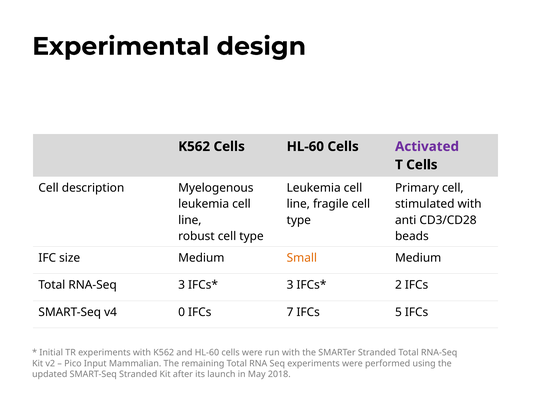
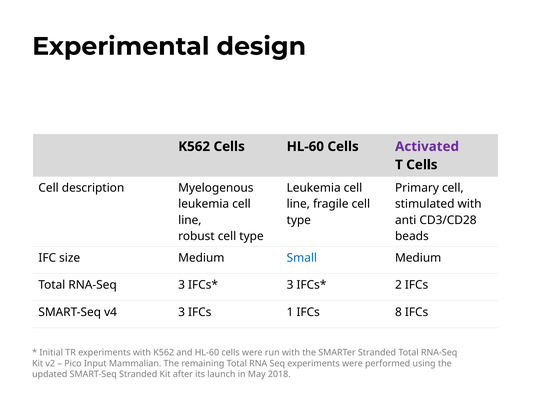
Small colour: orange -> blue (302, 258)
v4 0: 0 -> 3 (182, 312)
7: 7 -> 1 (290, 312)
5: 5 -> 8 (398, 312)
